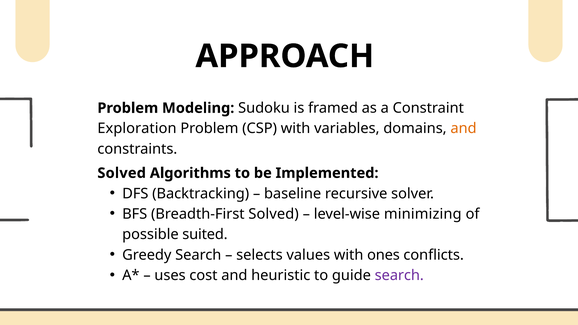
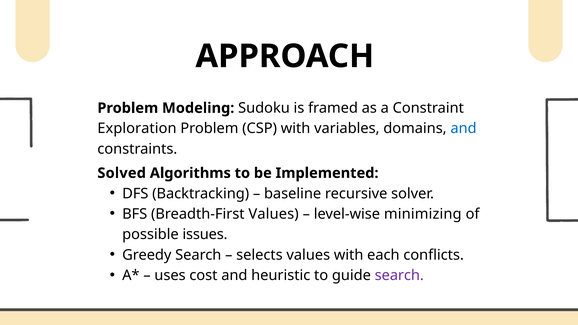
and colour: orange -> blue (464, 129)
Breadth-First Solved: Solved -> Values (274, 214)
suited: suited -> issues (205, 235)
ones: ones -> each (383, 255)
